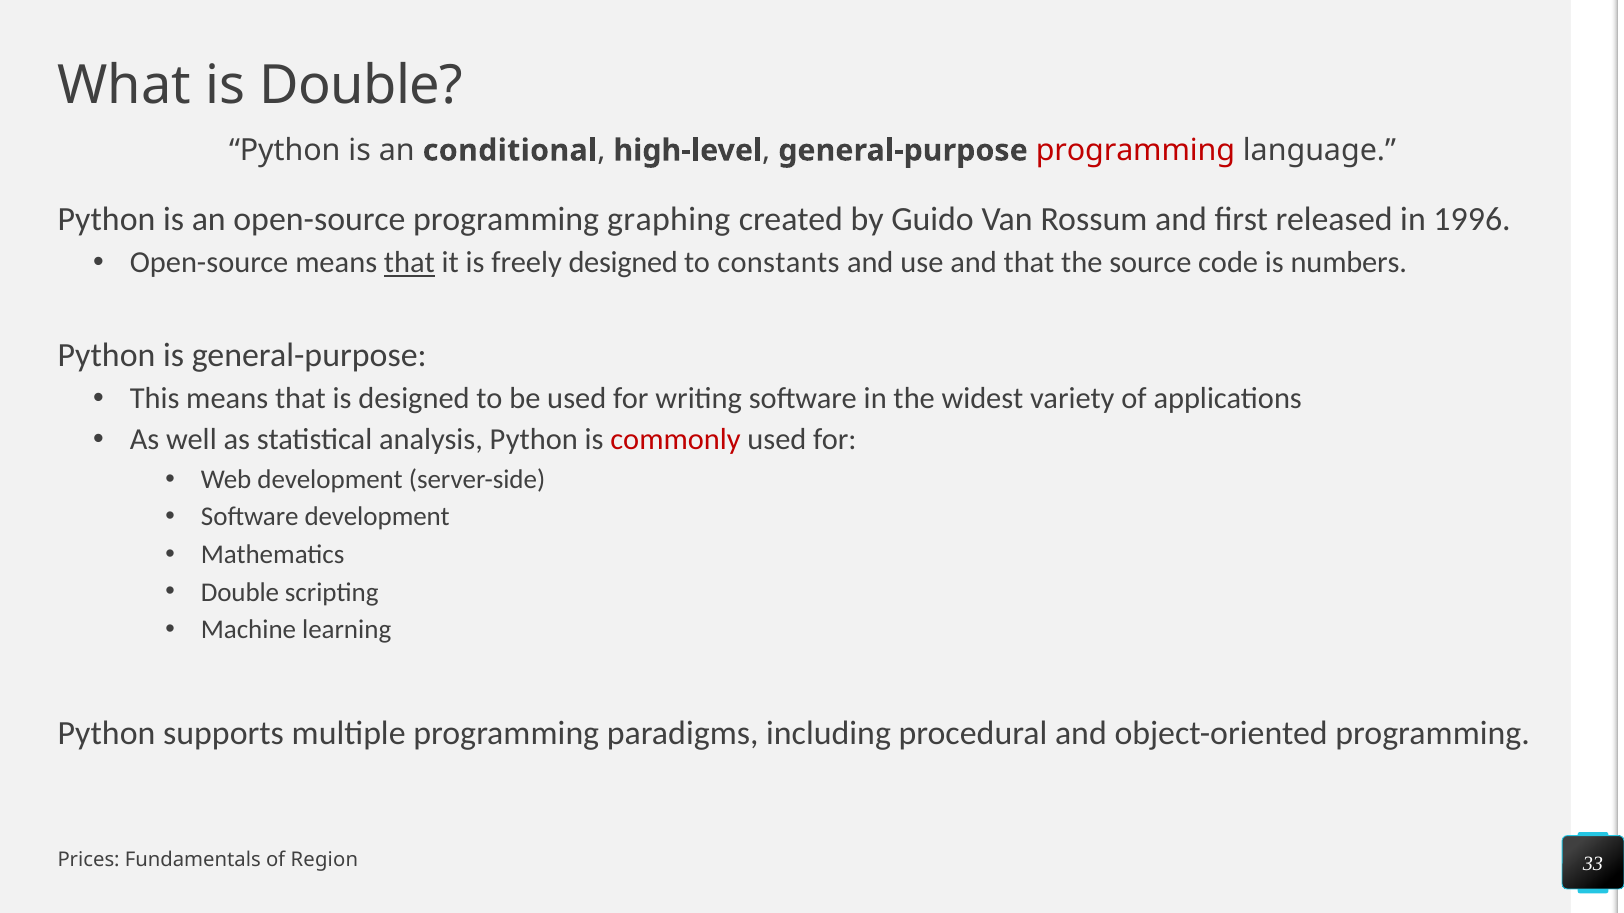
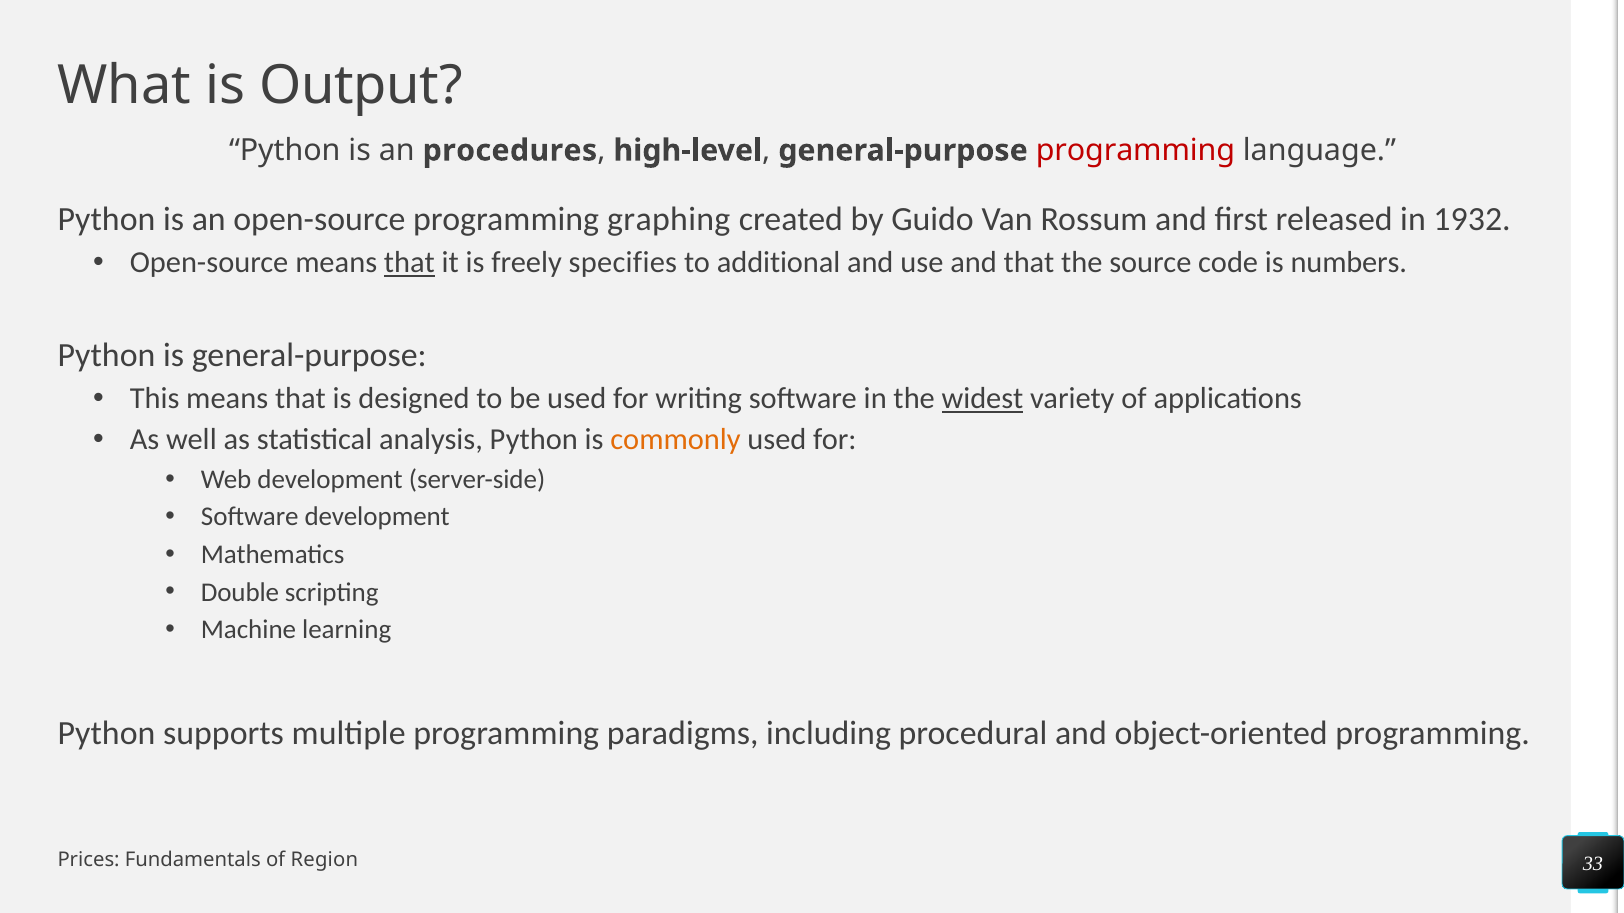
is Double: Double -> Output (361, 86)
conditional: conditional -> procedures (510, 151)
1996: 1996 -> 1932 (1472, 219)
freely designed: designed -> specifies (623, 263)
constants: constants -> additional (779, 263)
widest underline: none -> present (982, 399)
commonly colour: red -> orange (675, 440)
